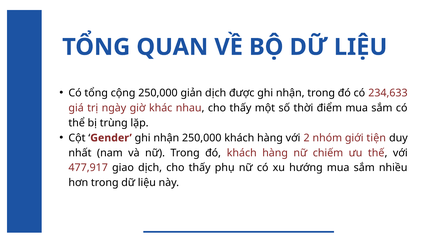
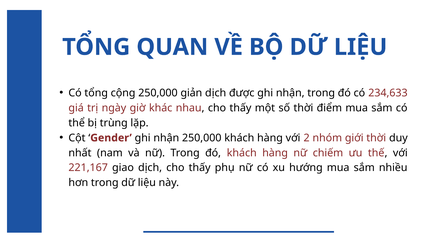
giới tiện: tiện -> thời (376, 138)
477,917: 477,917 -> 221,167 (88, 168)
